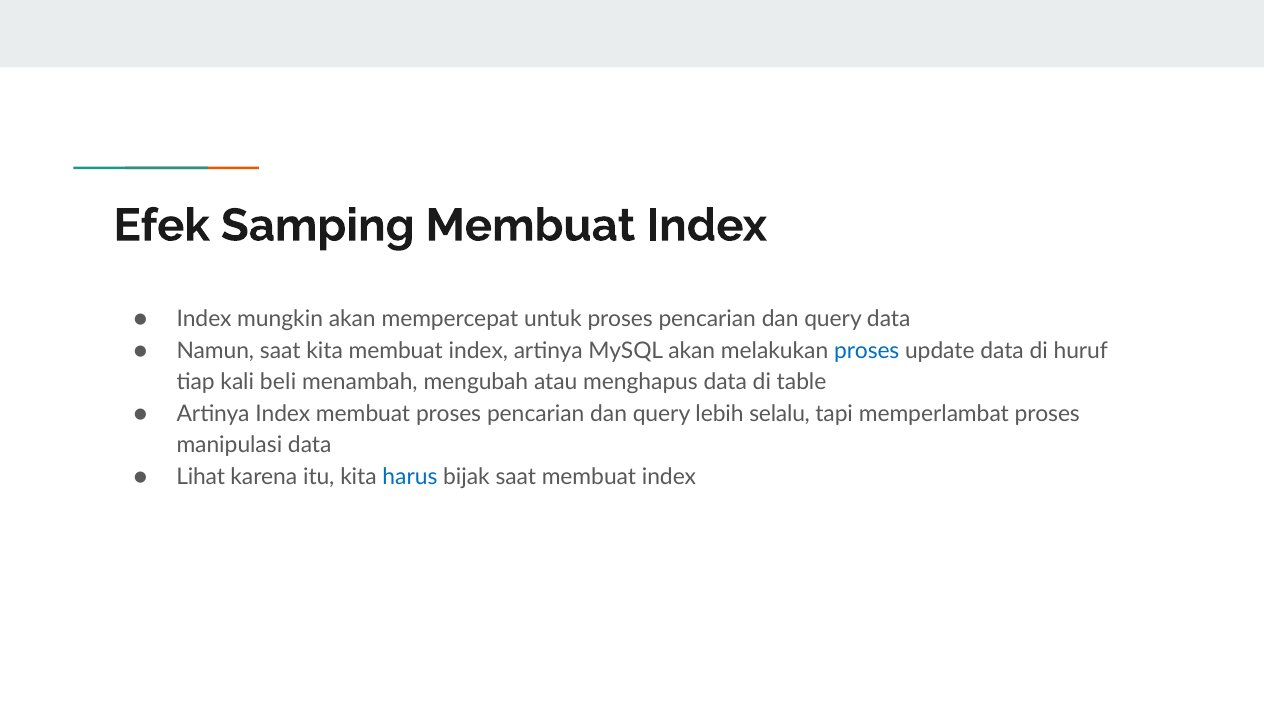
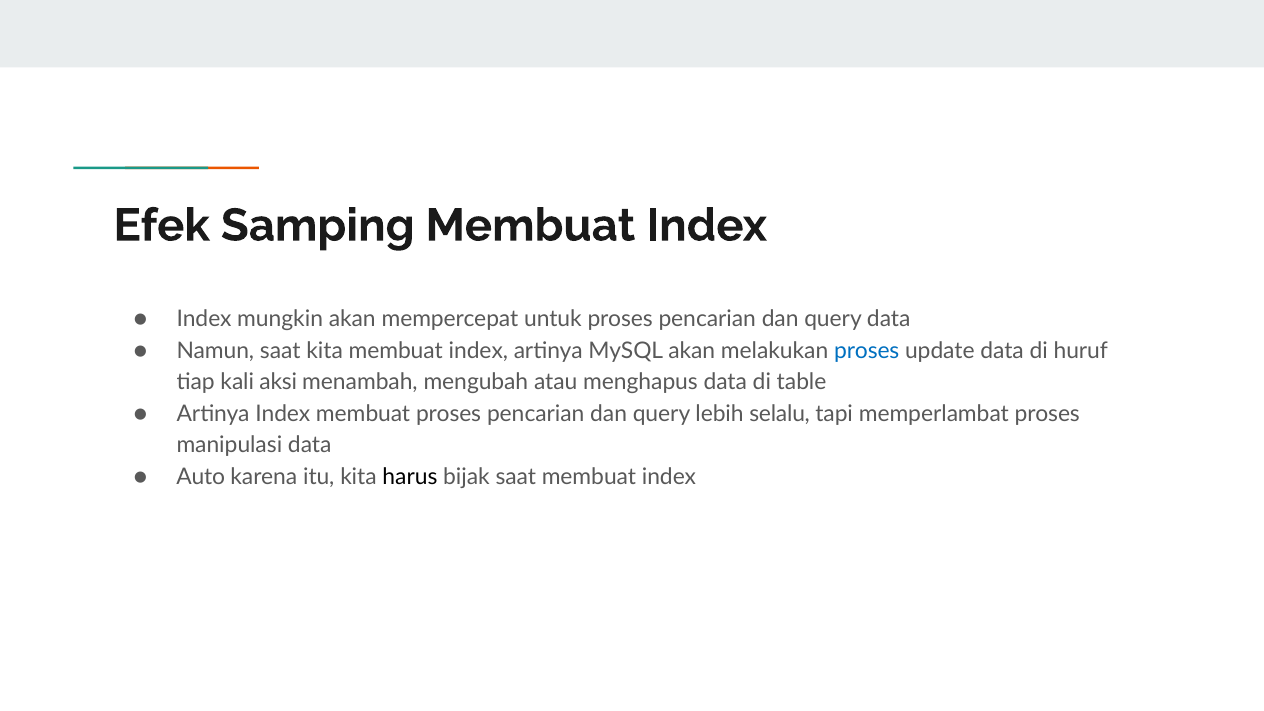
beli: beli -> aksi (278, 382)
Lihat: Lihat -> Auto (201, 477)
harus colour: blue -> black (410, 477)
